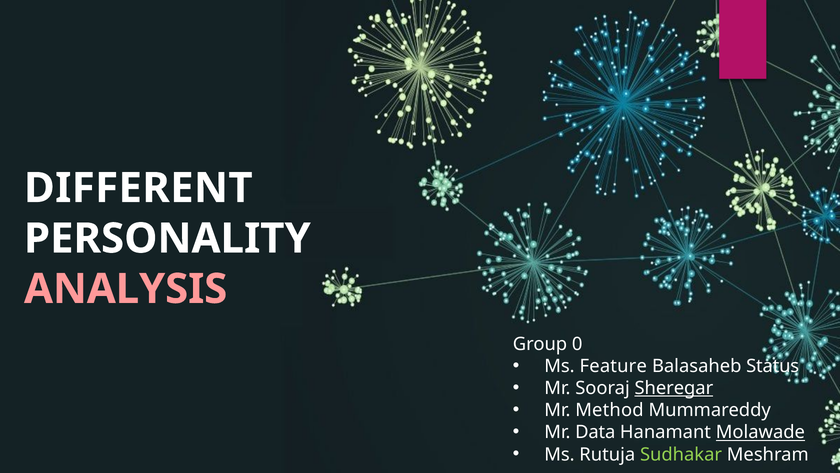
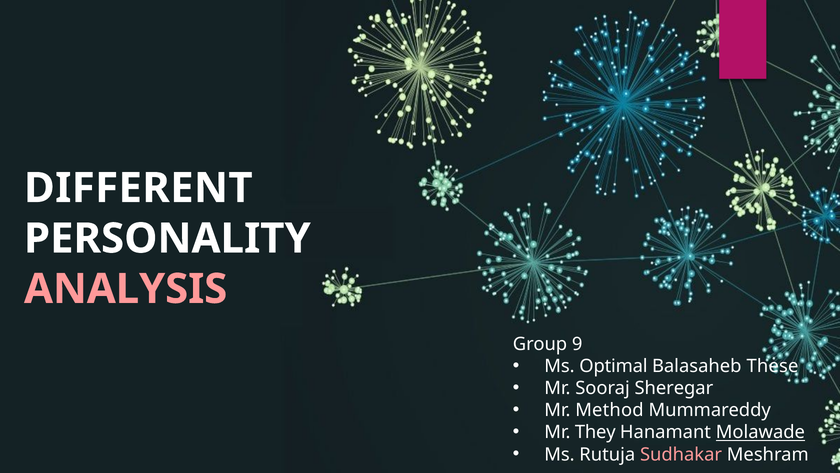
0: 0 -> 9 (577, 344)
Feature: Feature -> Optimal (613, 366)
Status: Status -> These (772, 366)
Sheregar underline: present -> none (674, 388)
Data: Data -> They (595, 432)
Sudhakar colour: light green -> pink (681, 454)
